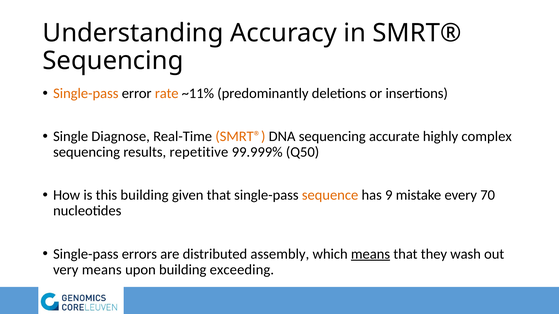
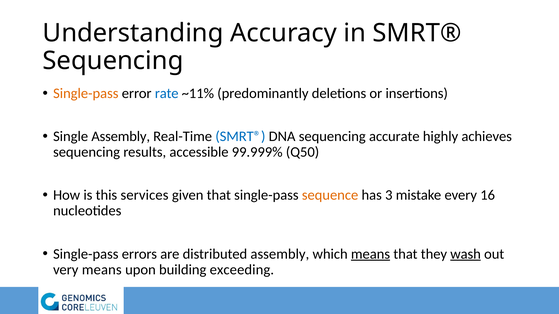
rate colour: orange -> blue (167, 94)
Single Diagnose: Diagnose -> Assembly (121, 137)
SMRT® colour: orange -> blue (240, 137)
complex: complex -> achieves (487, 137)
repetitive: repetitive -> accessible (199, 152)
this building: building -> services (144, 195)
9: 9 -> 3 (389, 195)
70: 70 -> 16 (488, 195)
wash underline: none -> present (466, 254)
